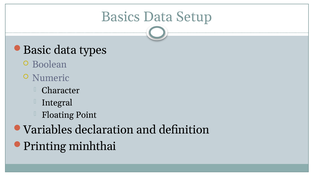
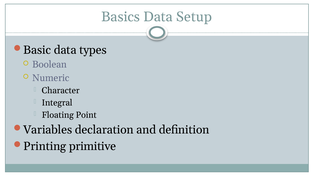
minhthai: minhthai -> primitive (92, 147)
